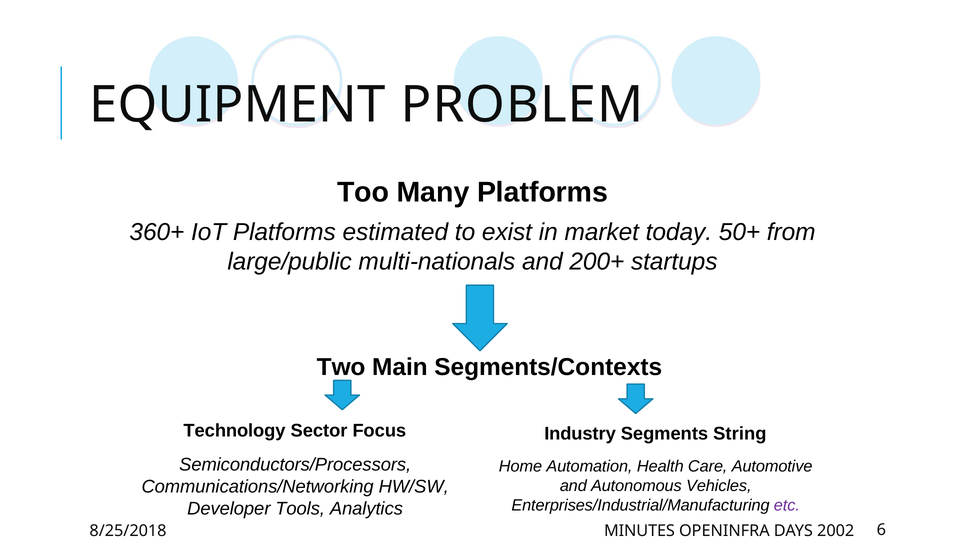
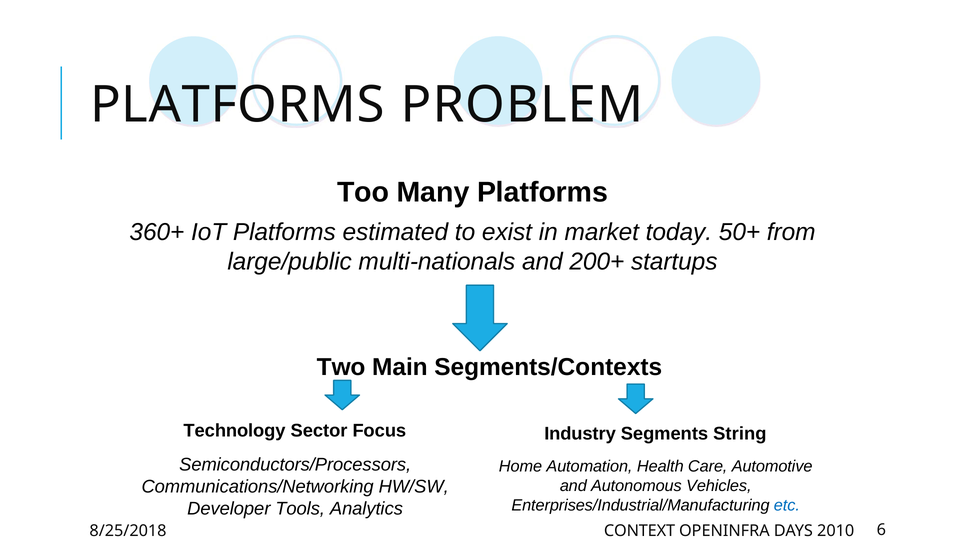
EQUIPMENT: EQUIPMENT -> PLATFORMS (237, 105)
etc colour: purple -> blue (787, 505)
MINUTES: MINUTES -> CONTEXT (640, 531)
2002: 2002 -> 2010 (836, 531)
